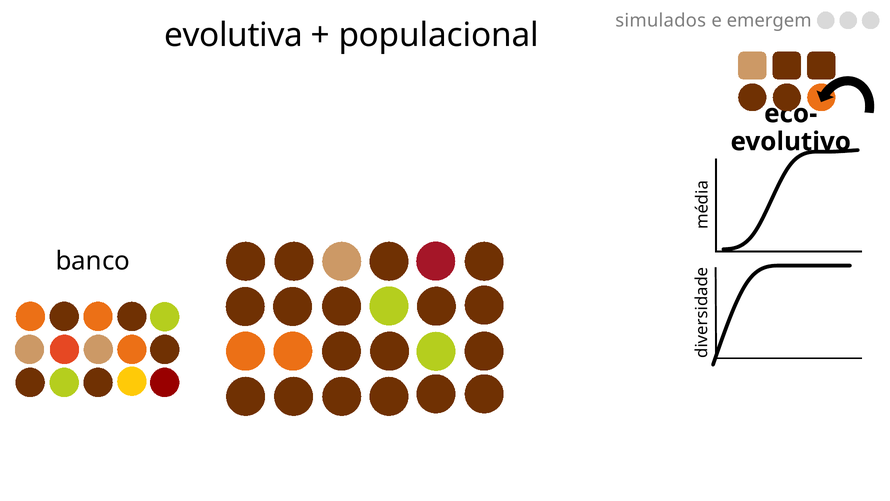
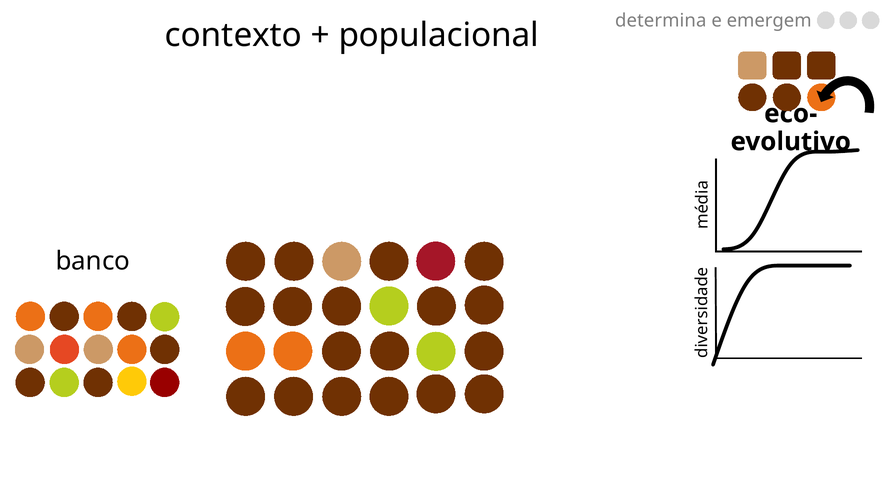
simulados: simulados -> determina (661, 21)
evolutiva: evolutiva -> contexto (233, 35)
